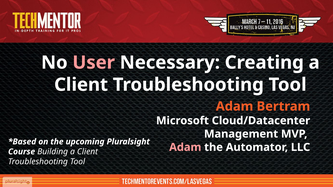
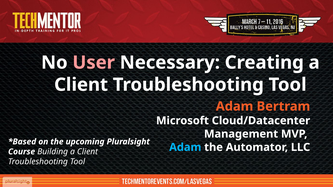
Adam colour: pink -> light blue (185, 147)
